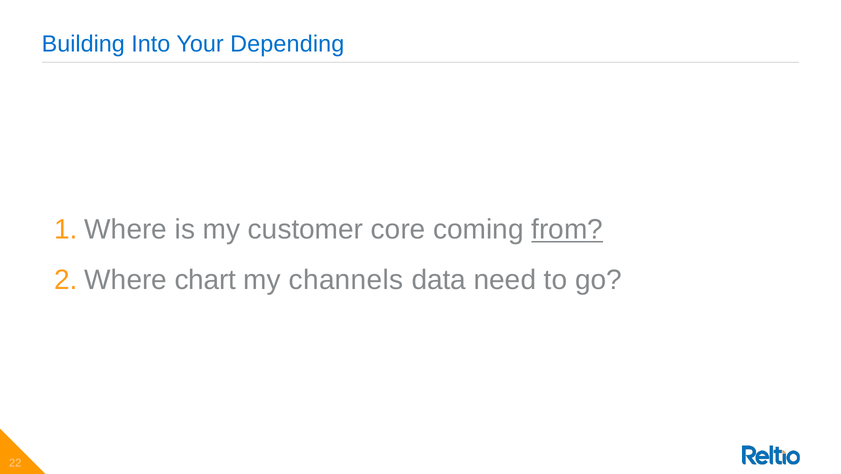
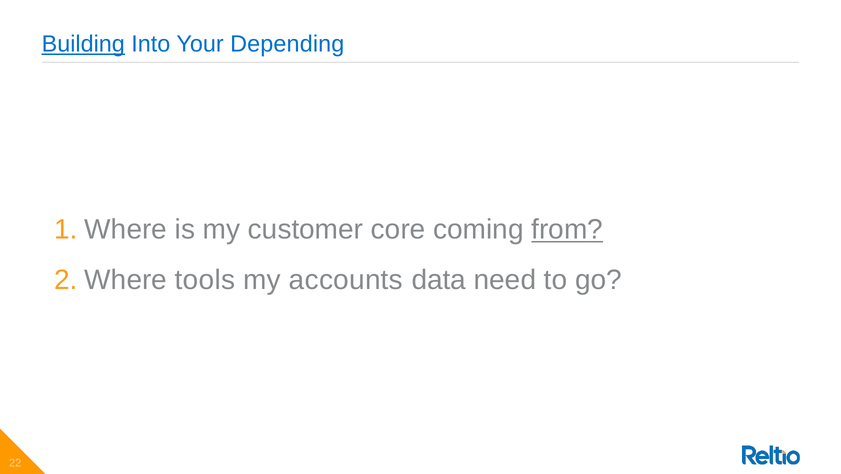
Building underline: none -> present (83, 44)
chart: chart -> tools (205, 280)
channels: channels -> accounts (346, 280)
